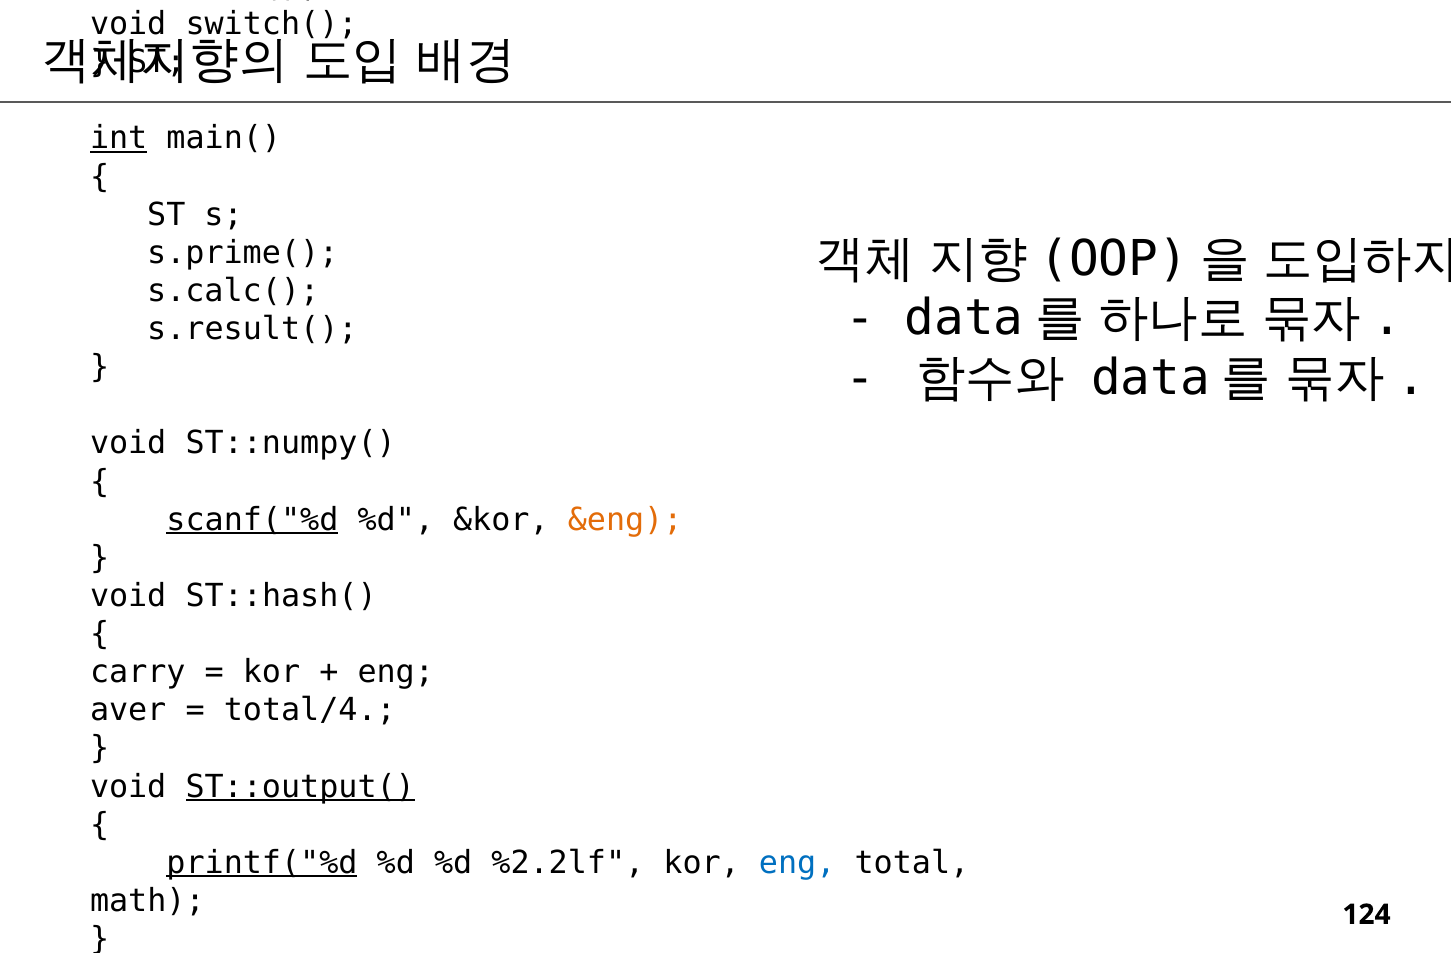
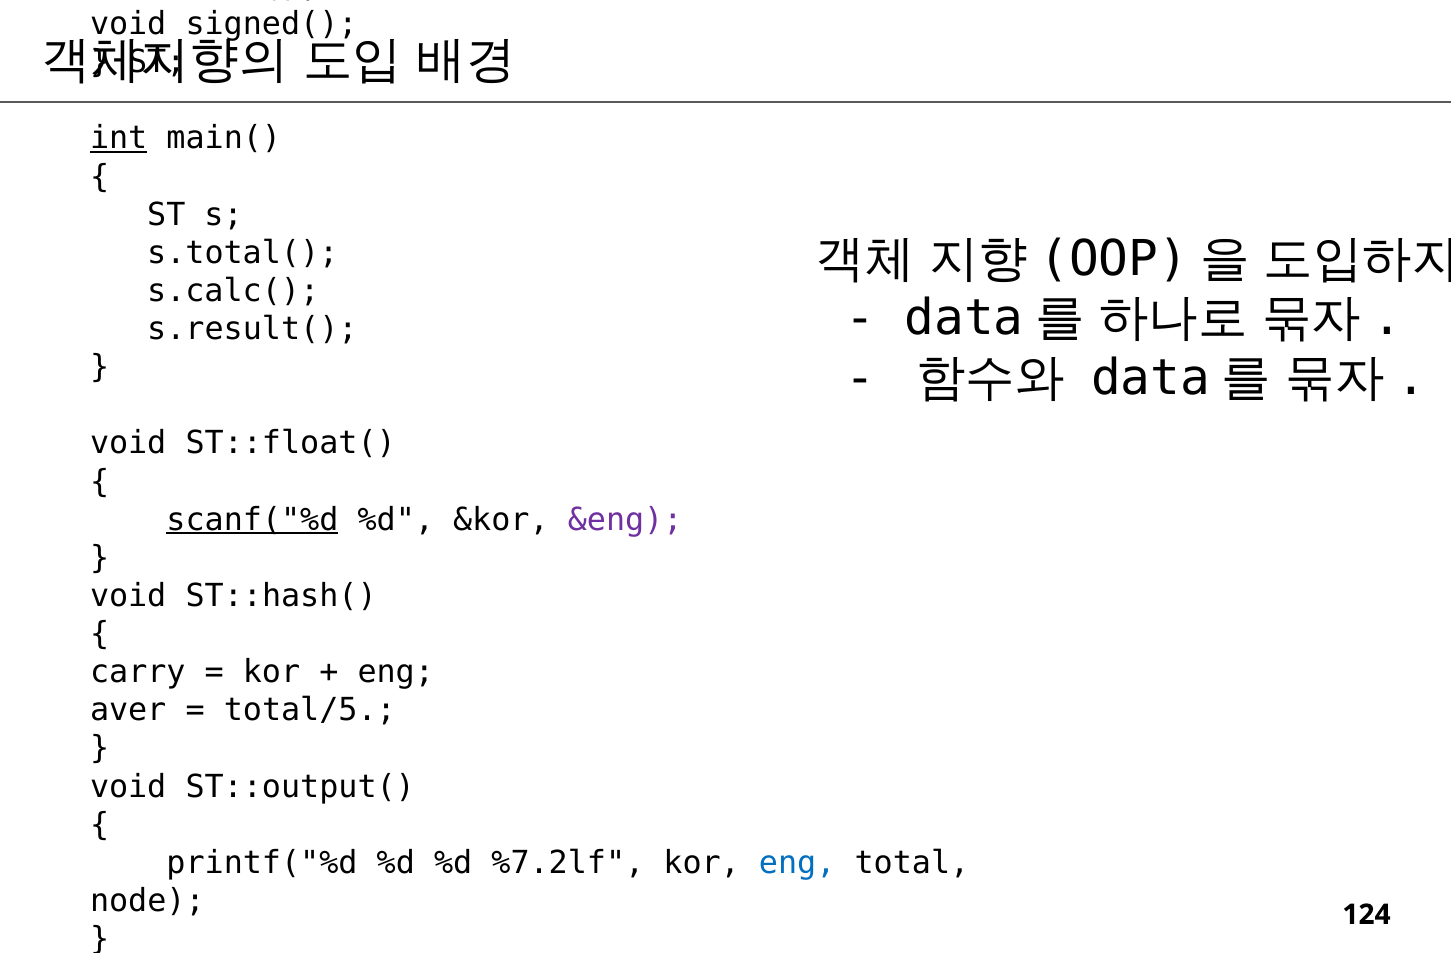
switch(: switch( -> signed( (272, 24)
s.prime(: s.prime( -> s.total( (243, 253)
ST::numpy(: ST::numpy( -> ST::float( (291, 443)
&eng colour: orange -> purple (625, 520)
total/4: total/4 -> total/5 (310, 710)
ST::output( underline: present -> none (300, 787)
printf("%d underline: present -> none (262, 863)
%2.2lf: %2.2lf -> %7.2lf (568, 863)
math: math -> node (147, 901)
